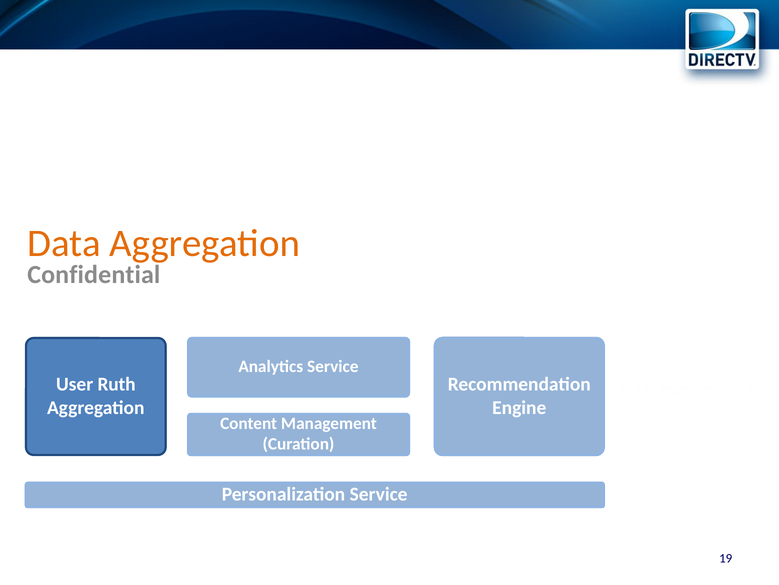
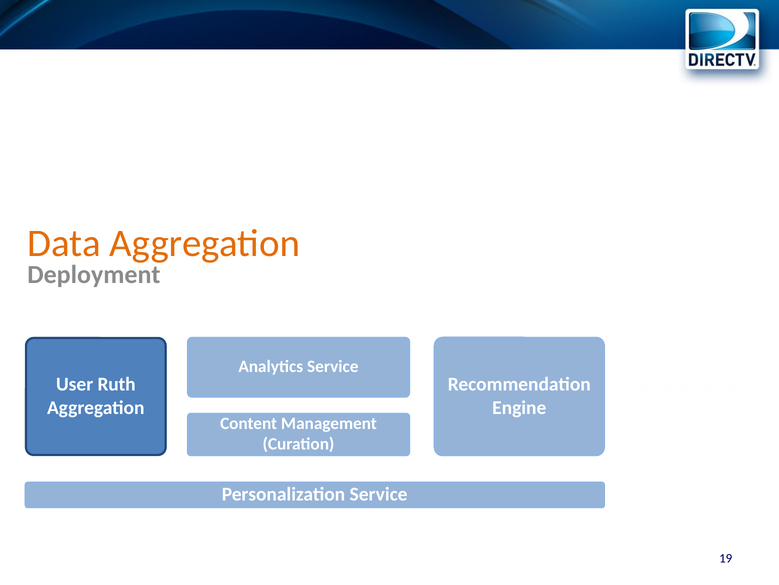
Confidential: Confidential -> Deployment (94, 274)
